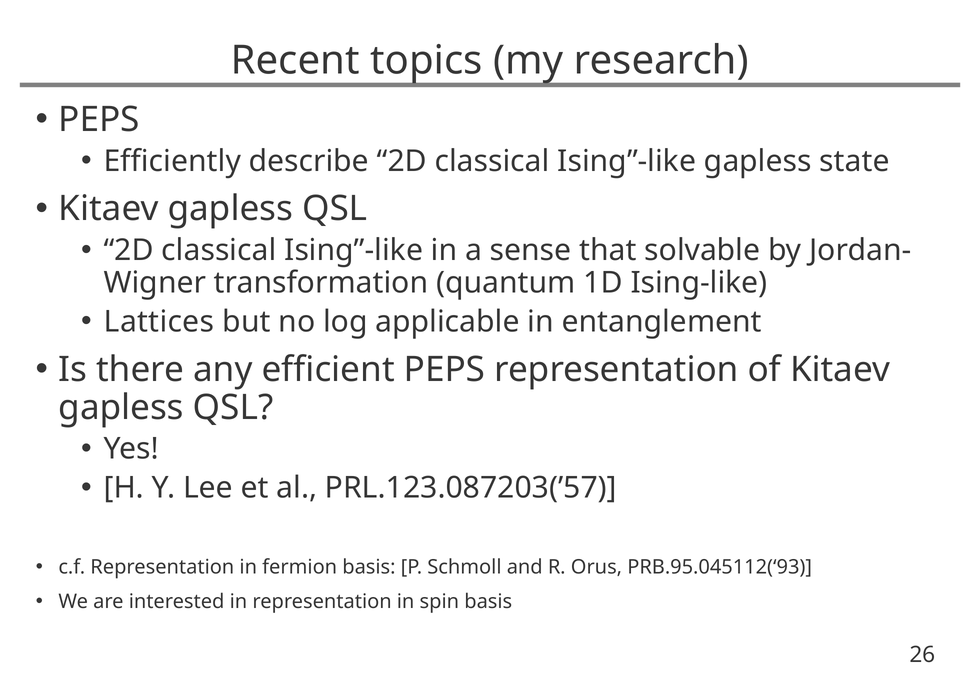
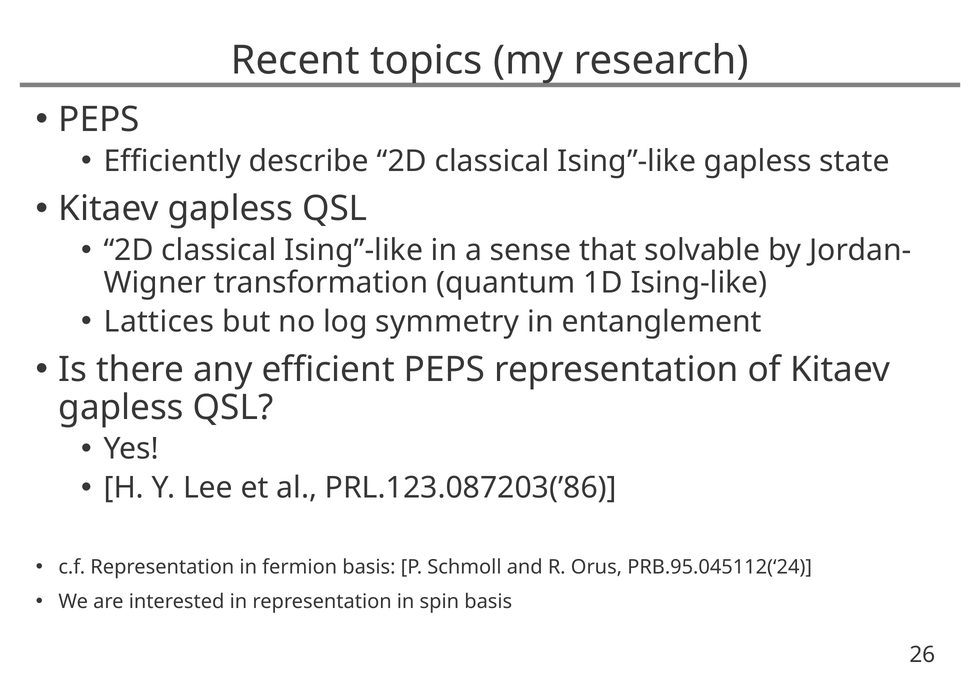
applicable: applicable -> symmetry (447, 322)
PRL.123.087203(’57: PRL.123.087203(’57 -> PRL.123.087203(’86 (471, 488)
PRB.95.045112(‘93: PRB.95.045112(‘93 -> PRB.95.045112(‘24 (720, 568)
